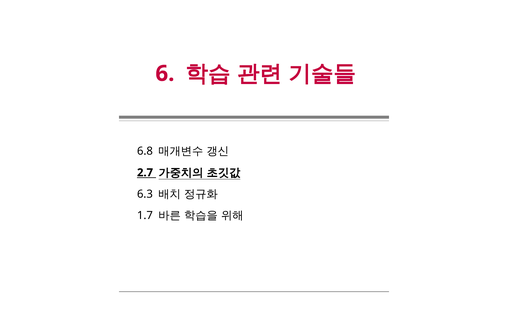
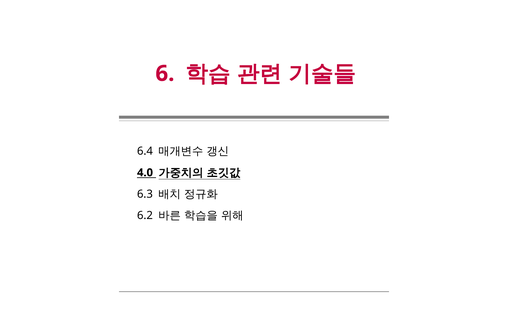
6.8: 6.8 -> 6.4 (145, 151)
2.7: 2.7 -> 4.0 (145, 173)
1.7: 1.7 -> 6.2 (145, 216)
